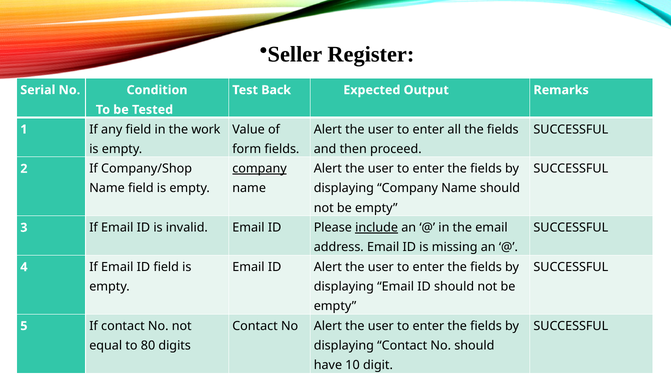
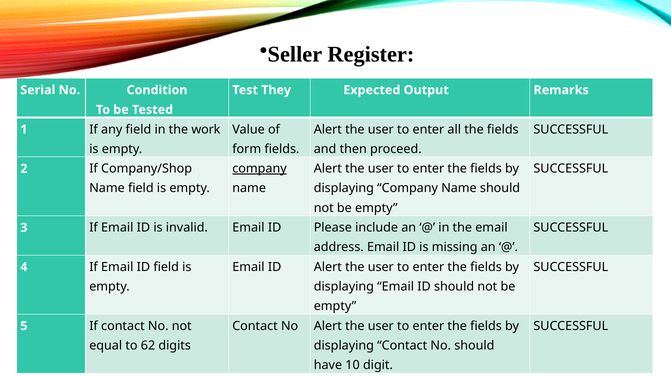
Back: Back -> They (276, 90)
include underline: present -> none (377, 228)
80: 80 -> 62 (148, 346)
